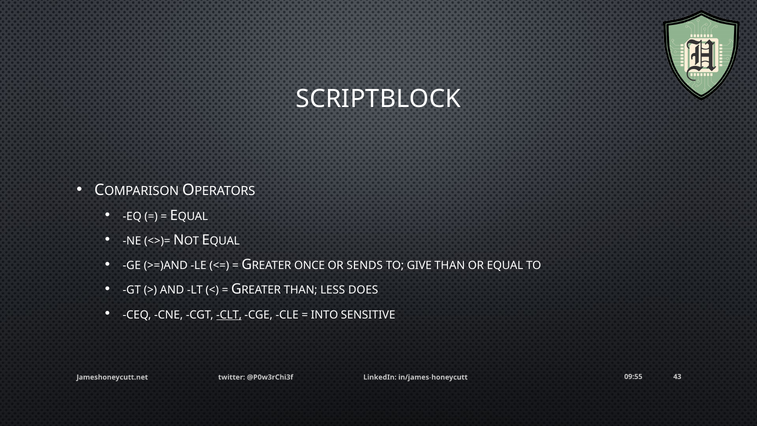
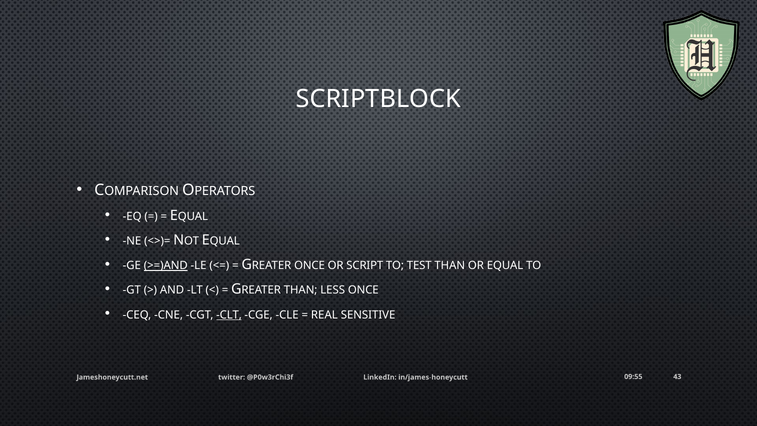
>=)AND underline: none -> present (166, 265)
SENDS: SENDS -> SCRIPT (365, 265)
GIVE: GIVE -> TEST (419, 265)
LESS DOES: DOES -> ONCE (363, 290)
INTO: INTO -> REAL (324, 315)
